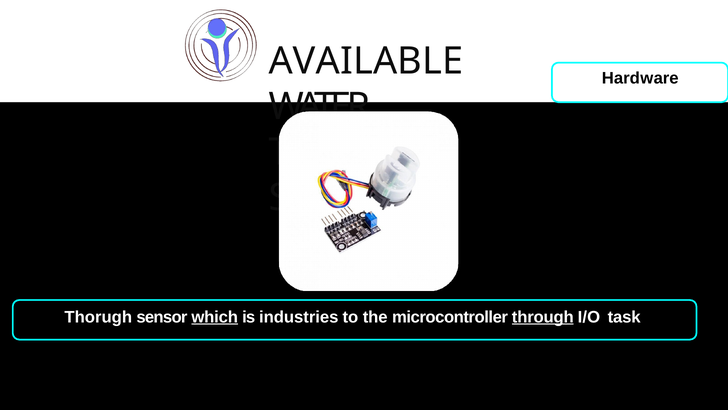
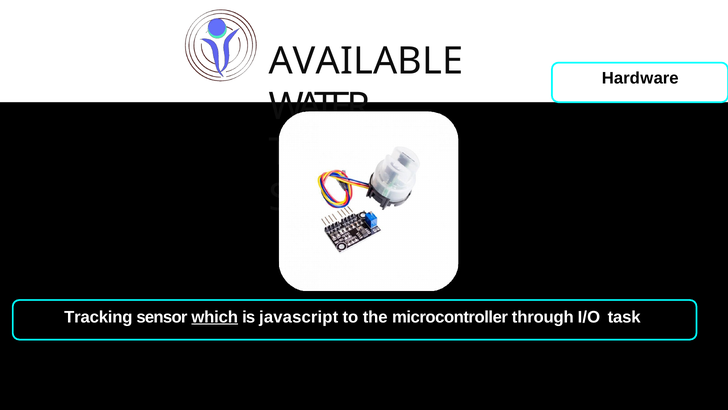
Thorugh: Thorugh -> Tracking (98, 317)
industries: industries -> javascript (299, 317)
through underline: present -> none (543, 317)
